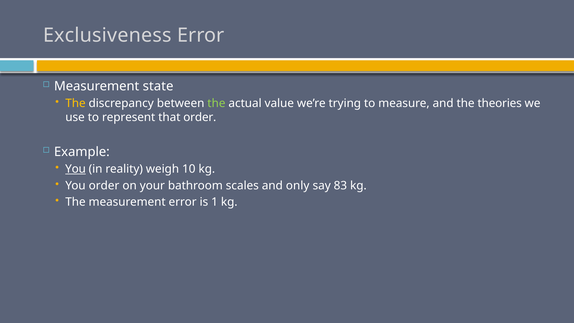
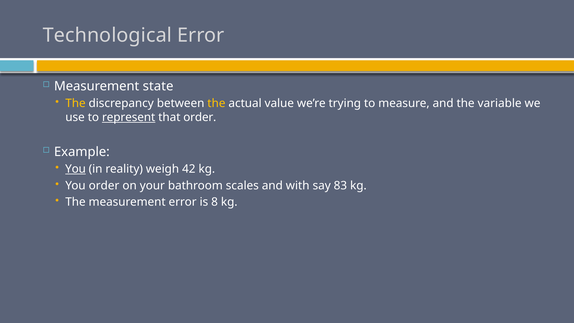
Exclusiveness: Exclusiveness -> Technological (107, 35)
the colour: light green -> yellow (216, 103)
theories: theories -> variable (500, 103)
represent underline: none -> present (129, 117)
10: 10 -> 42 (189, 169)
only: only -> with (298, 186)
1: 1 -> 8 (215, 202)
